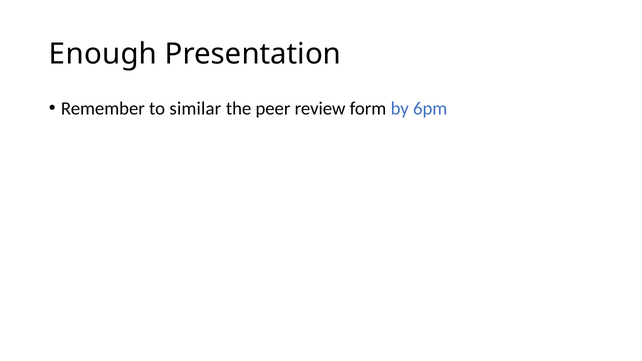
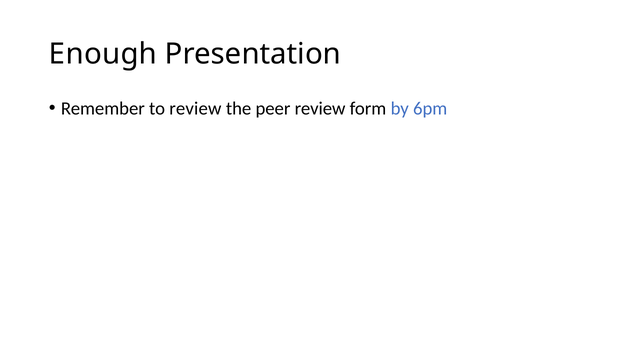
to similar: similar -> review (195, 109)
